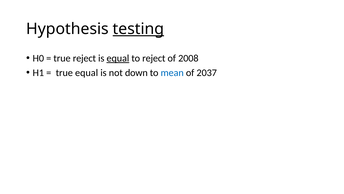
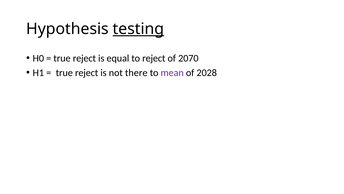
equal underline: present -> none (118, 58)
2008: 2008 -> 2070 (188, 58)
equal: equal -> reject (87, 73)
down: down -> there (136, 73)
mean colour: blue -> purple (172, 73)
2037: 2037 -> 2028 (207, 73)
